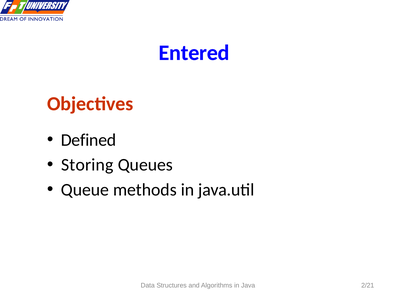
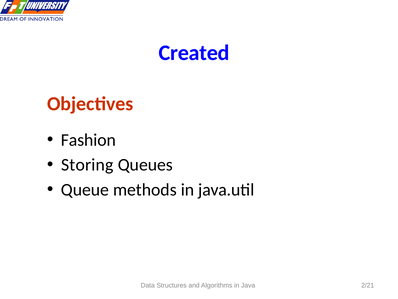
Entered: Entered -> Created (194, 53)
Defined: Defined -> Fashion (88, 140)
